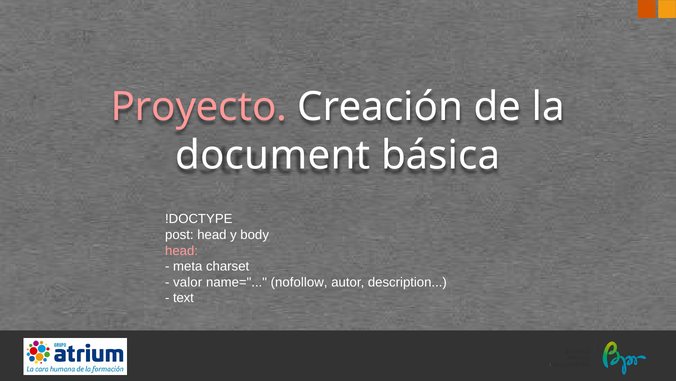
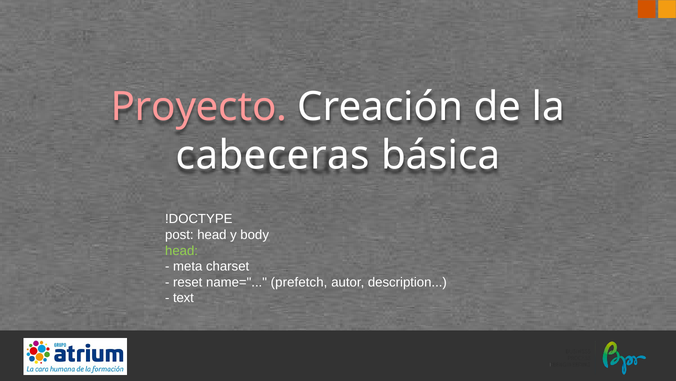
document: document -> cabeceras (273, 155)
head colour: pink -> light green (182, 250)
valor: valor -> reset (188, 282)
nofollow: nofollow -> prefetch (299, 282)
